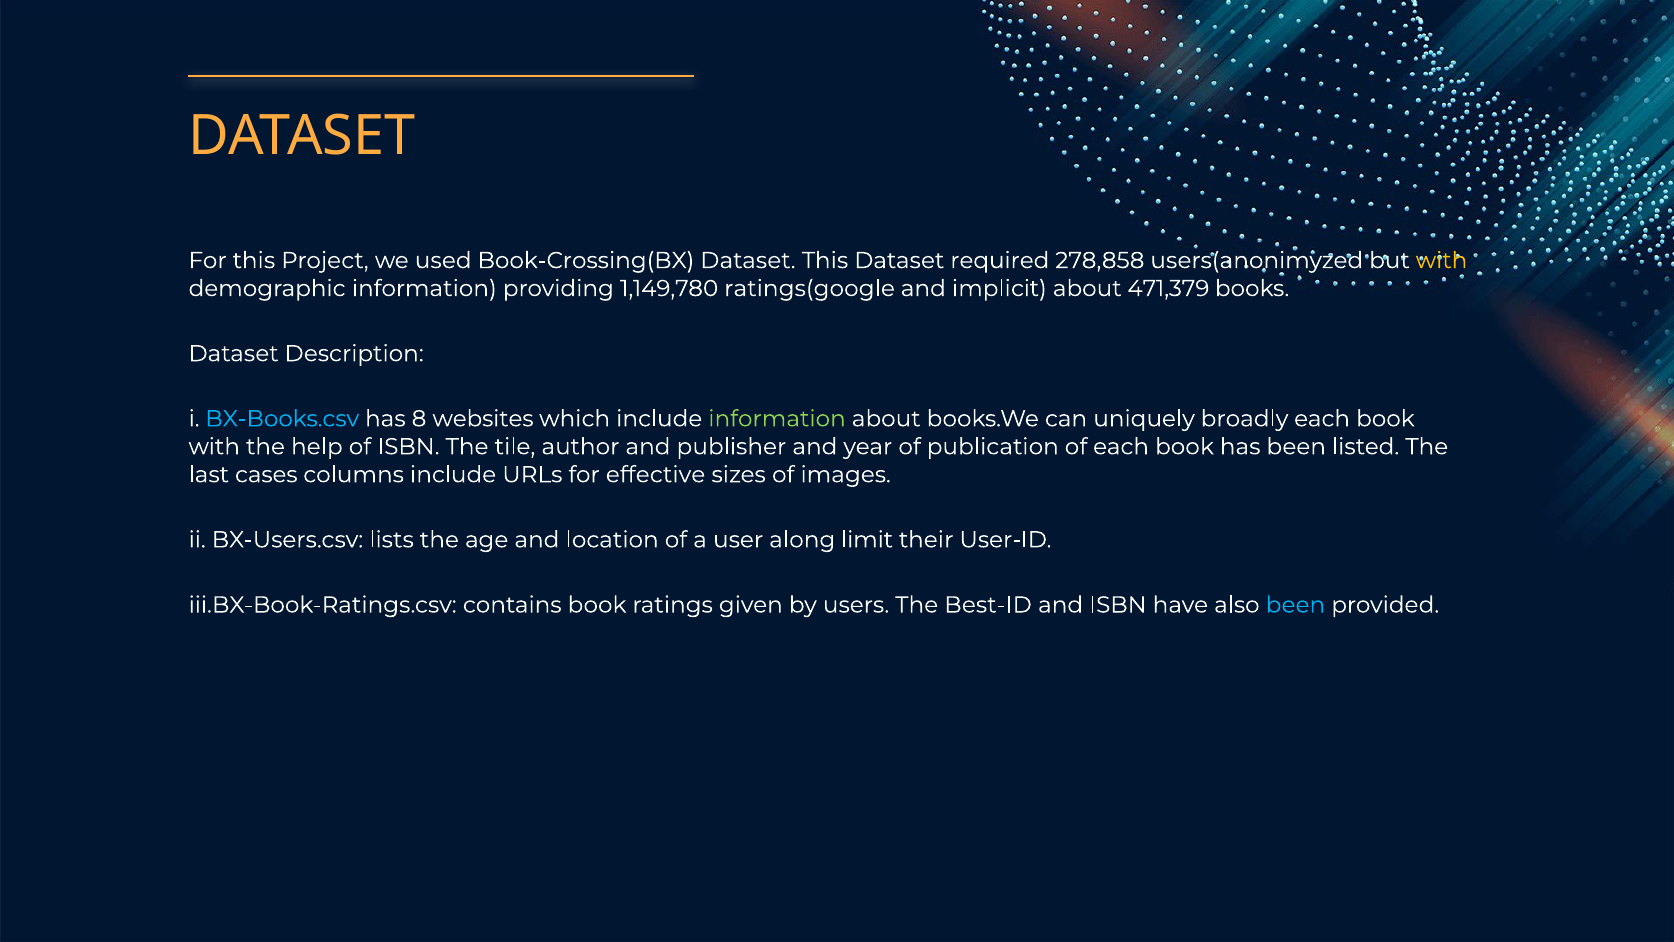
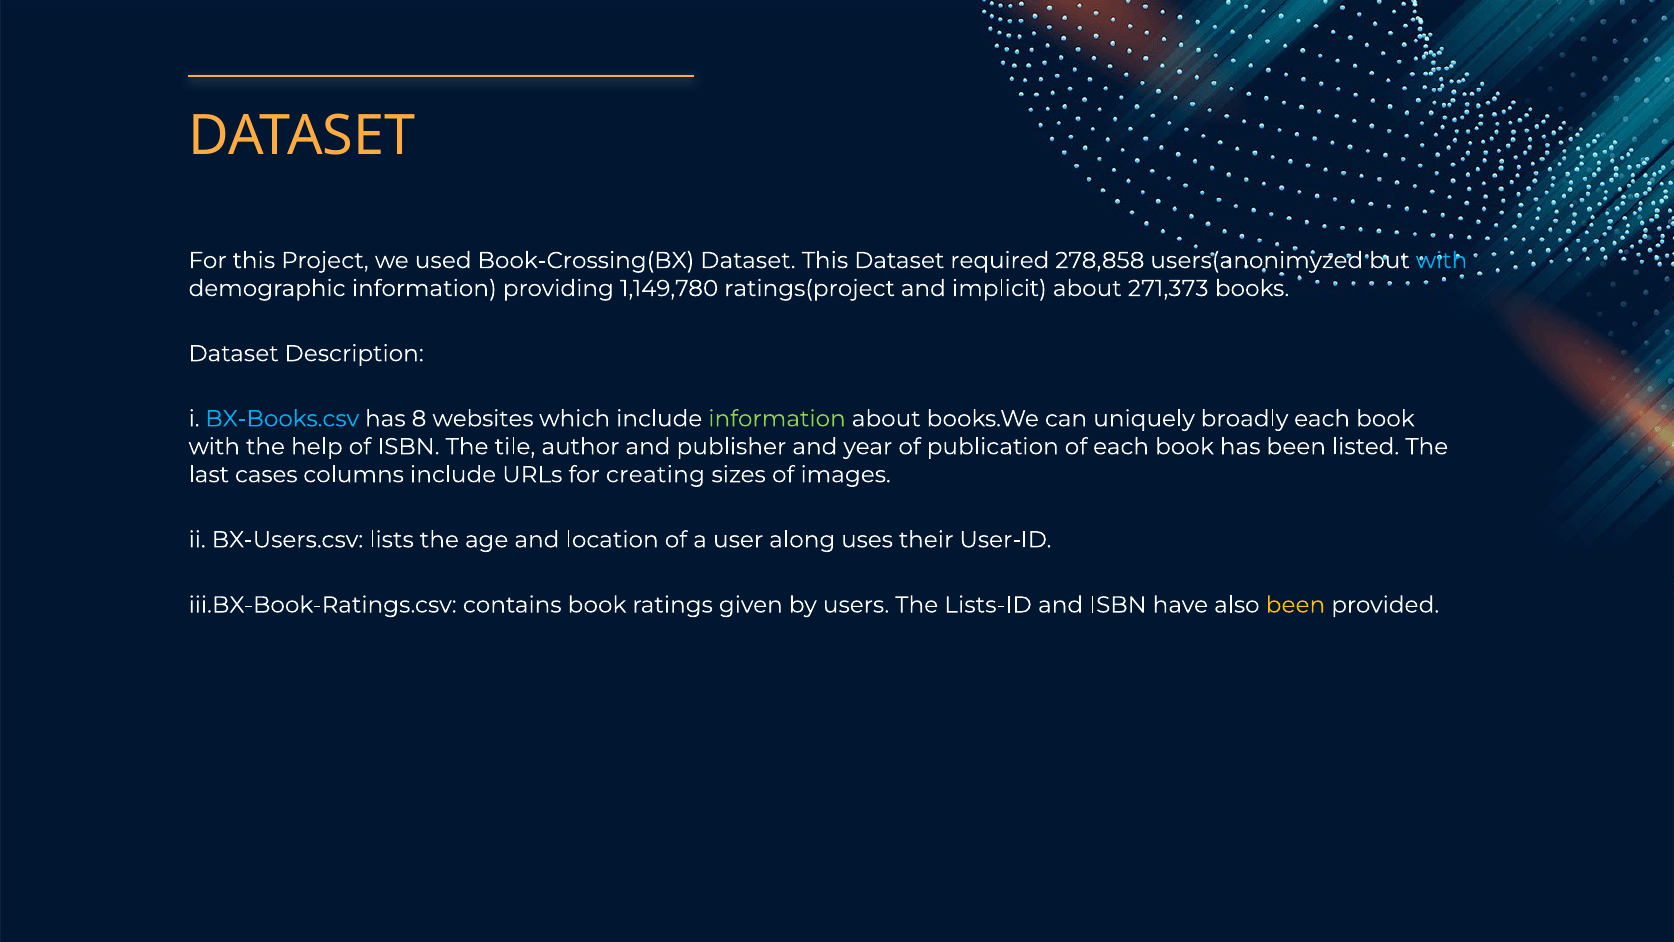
with colour: yellow -> light blue (1442, 260)
ratings(google: ratings(google -> ratings(project (810, 288)
471,379: 471,379 -> 271,373 (1168, 288)
effective: effective -> creating (655, 474)
limit: limit -> uses (867, 540)
Best-ID: Best-ID -> Lists-ID (988, 605)
been colour: light blue -> yellow (1295, 605)
